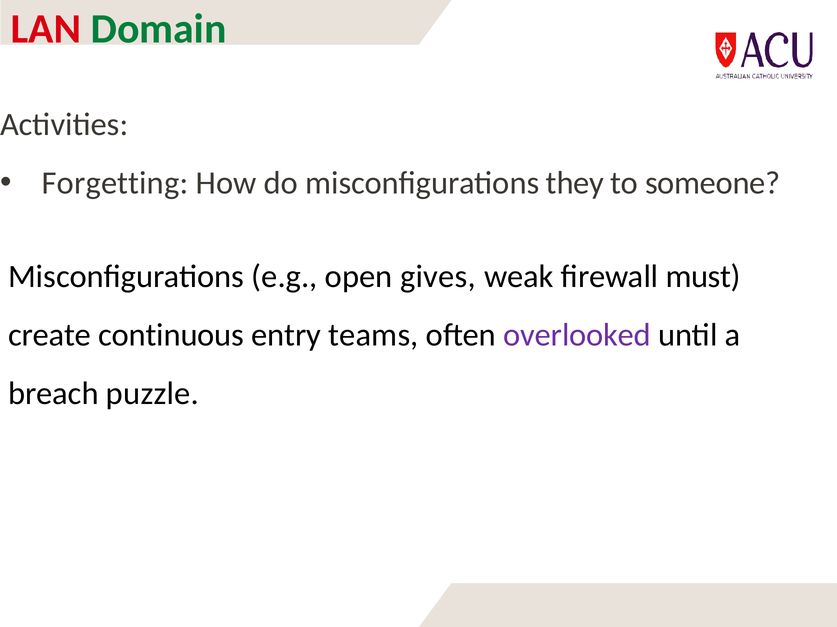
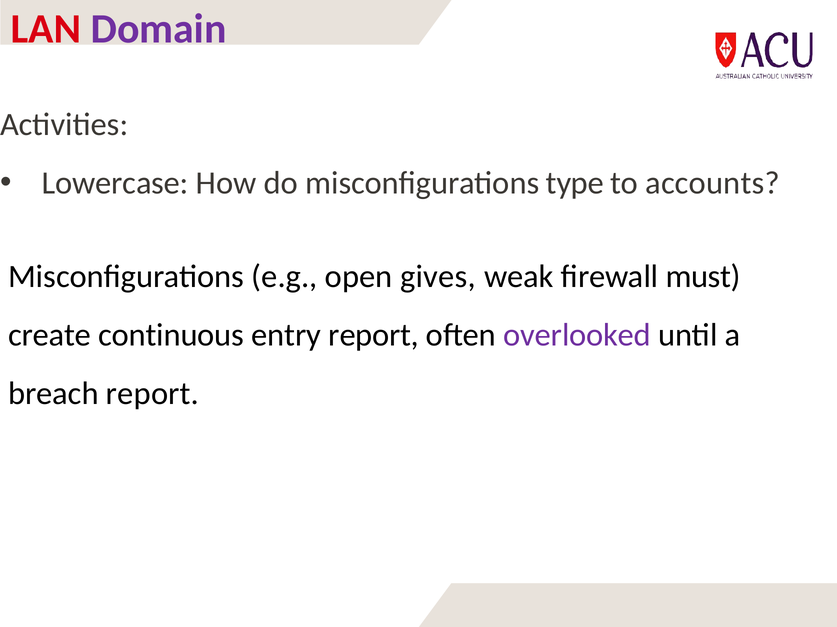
Domain colour: green -> purple (159, 29)
Forgetting: Forgetting -> Lowercase (115, 183)
they: they -> type (575, 183)
someone: someone -> accounts (712, 183)
entry teams: teams -> report (374, 336)
breach puzzle: puzzle -> report (153, 394)
